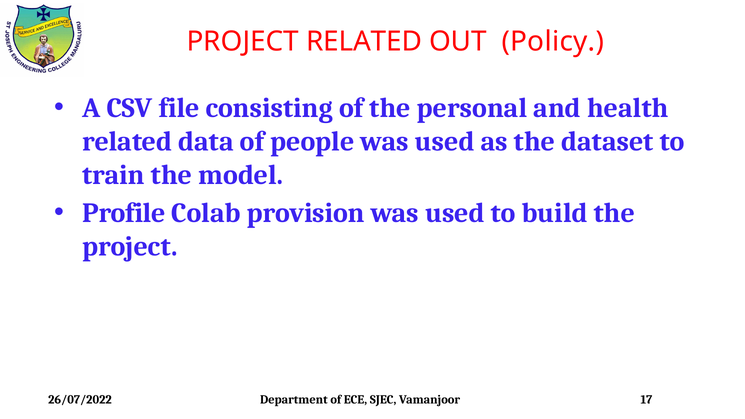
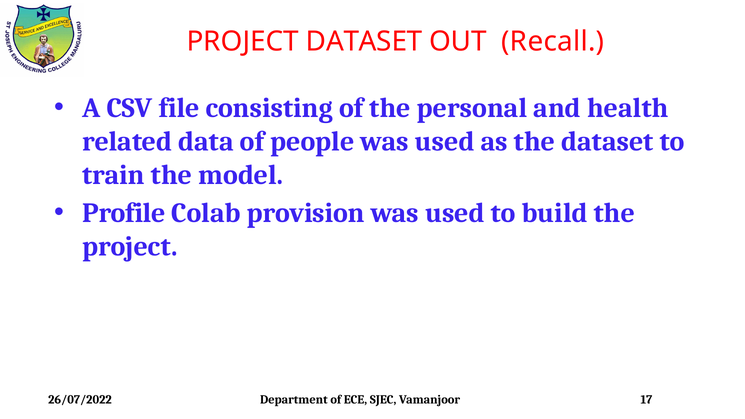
PROJECT RELATED: RELATED -> DATASET (364, 42)
Policy: Policy -> Recall (553, 42)
